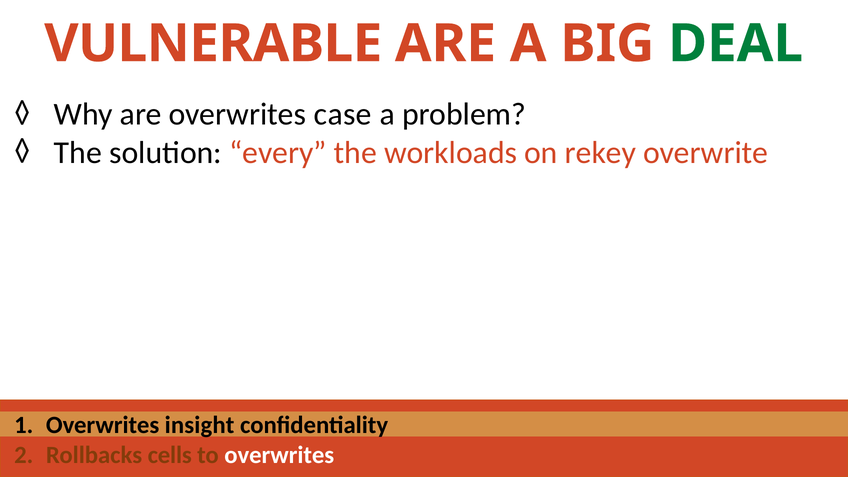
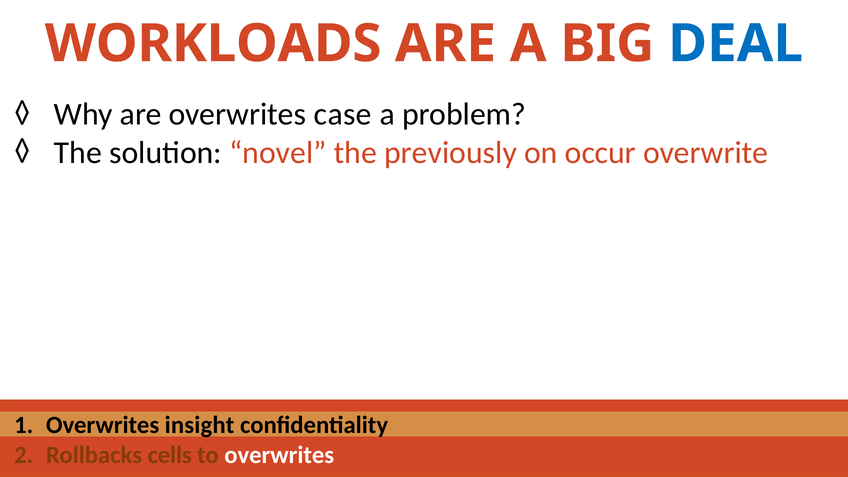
VULNERABLE: VULNERABLE -> WORKLOADS (213, 44)
DEAL colour: green -> blue (736, 44)
every: every -> novel (278, 153)
workloads: workloads -> previously (451, 153)
rekey: rekey -> occur (600, 153)
